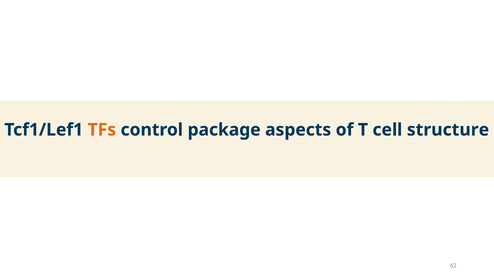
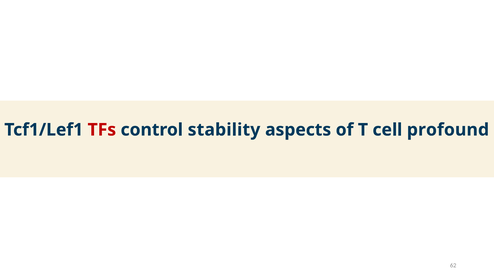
TFs colour: orange -> red (102, 130)
package: package -> stability (224, 130)
structure: structure -> profound (448, 130)
